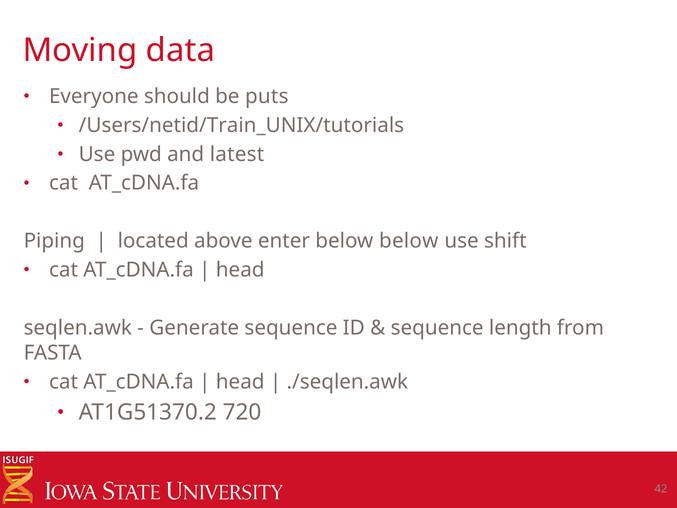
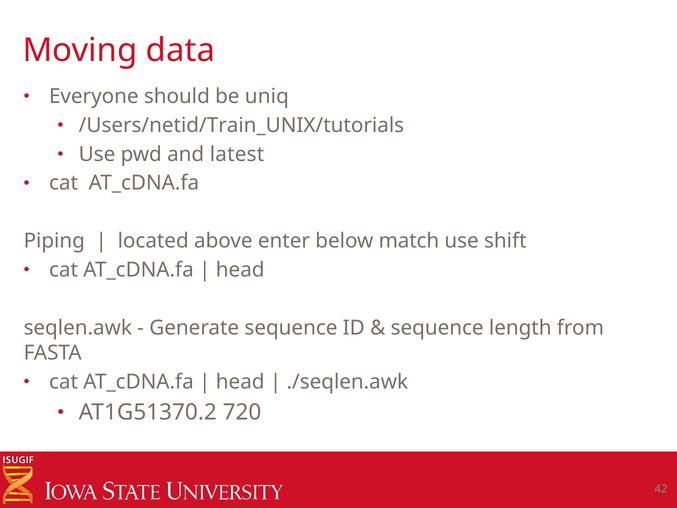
puts: puts -> uniq (267, 96)
below below: below -> match (409, 241)
